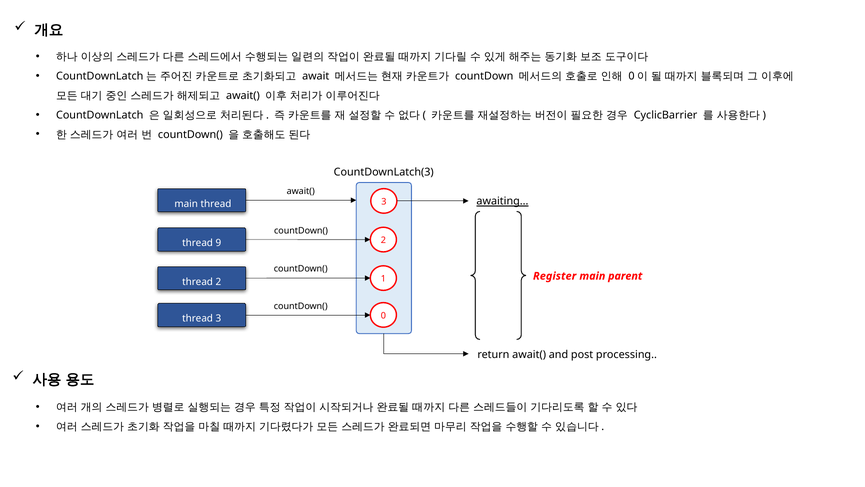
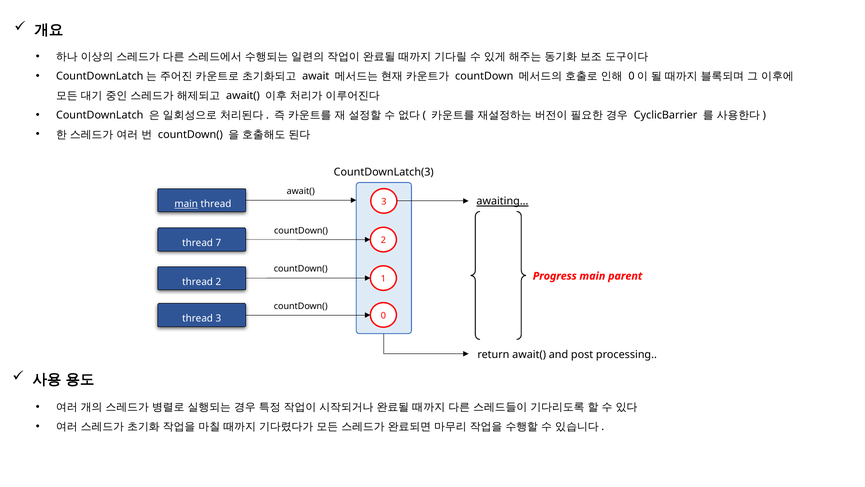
main underline: none -> present (186, 204)
9: 9 -> 7 (218, 243)
Register: Register -> Progress (555, 276)
